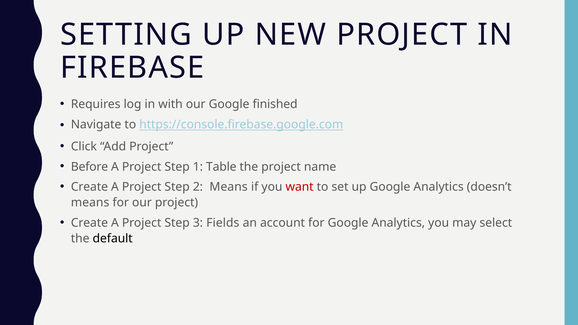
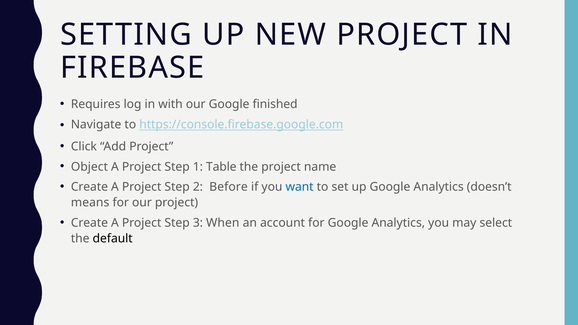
Before: Before -> Object (89, 167)
2 Means: Means -> Before (229, 187)
want colour: red -> blue (300, 187)
Fields: Fields -> When (223, 223)
